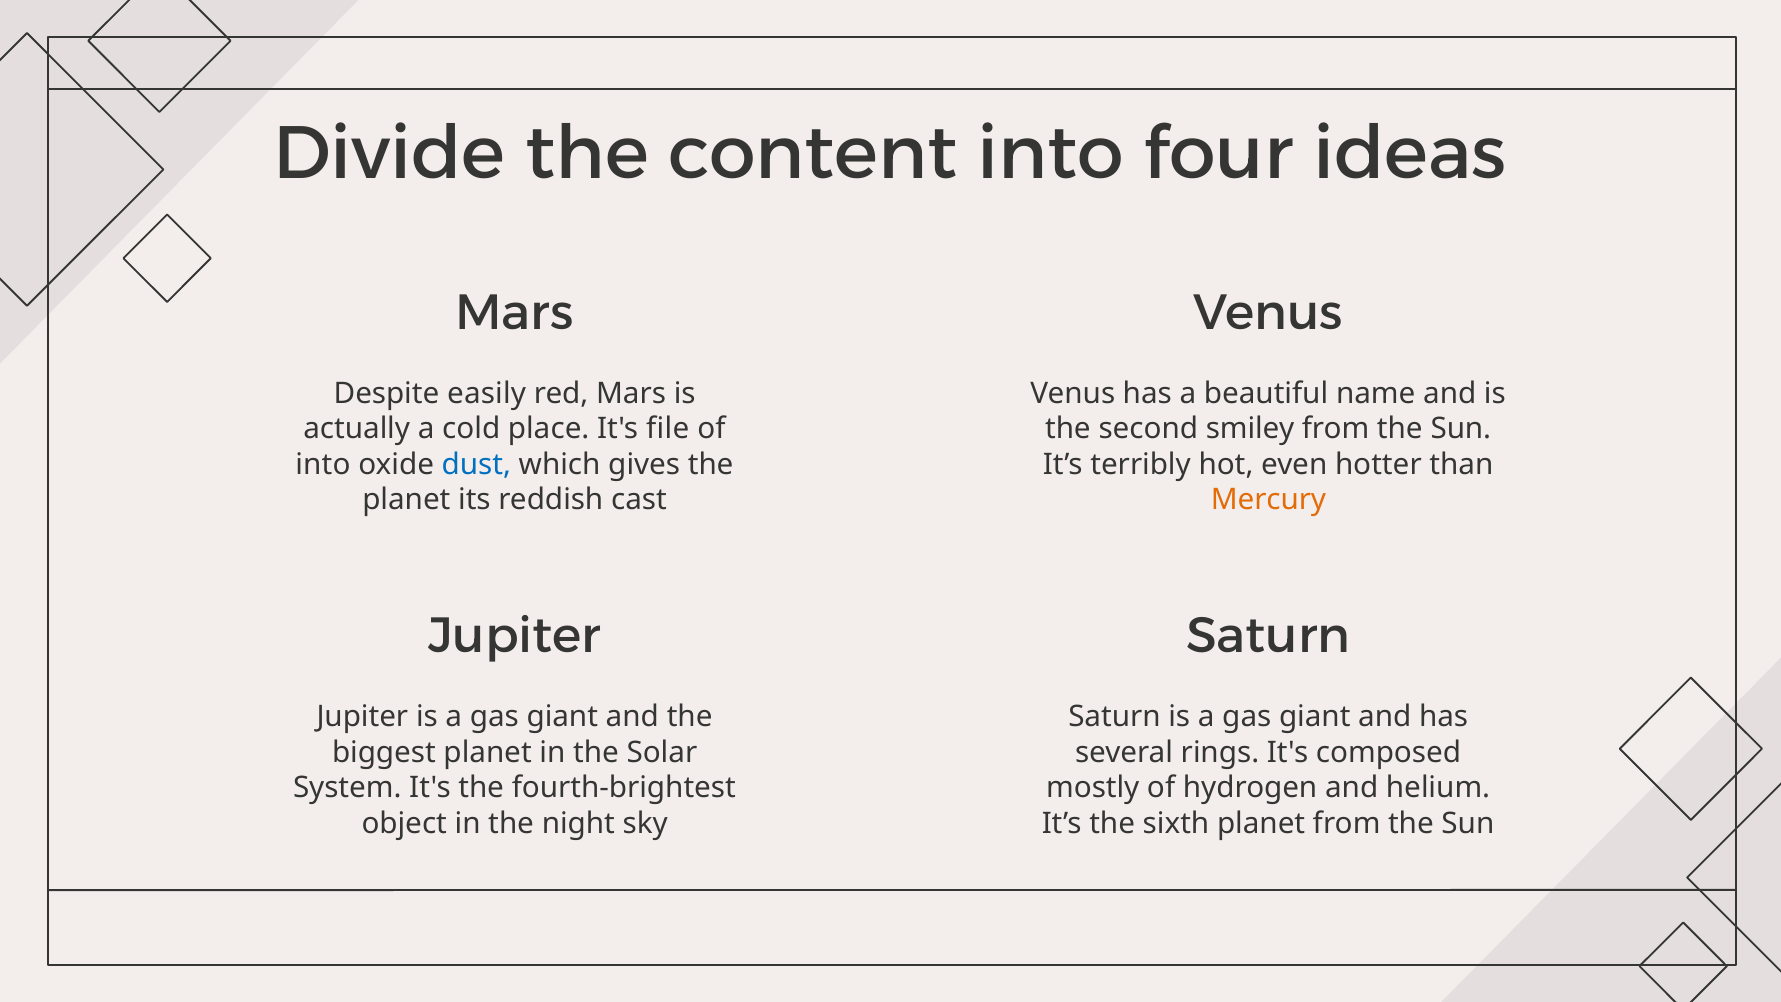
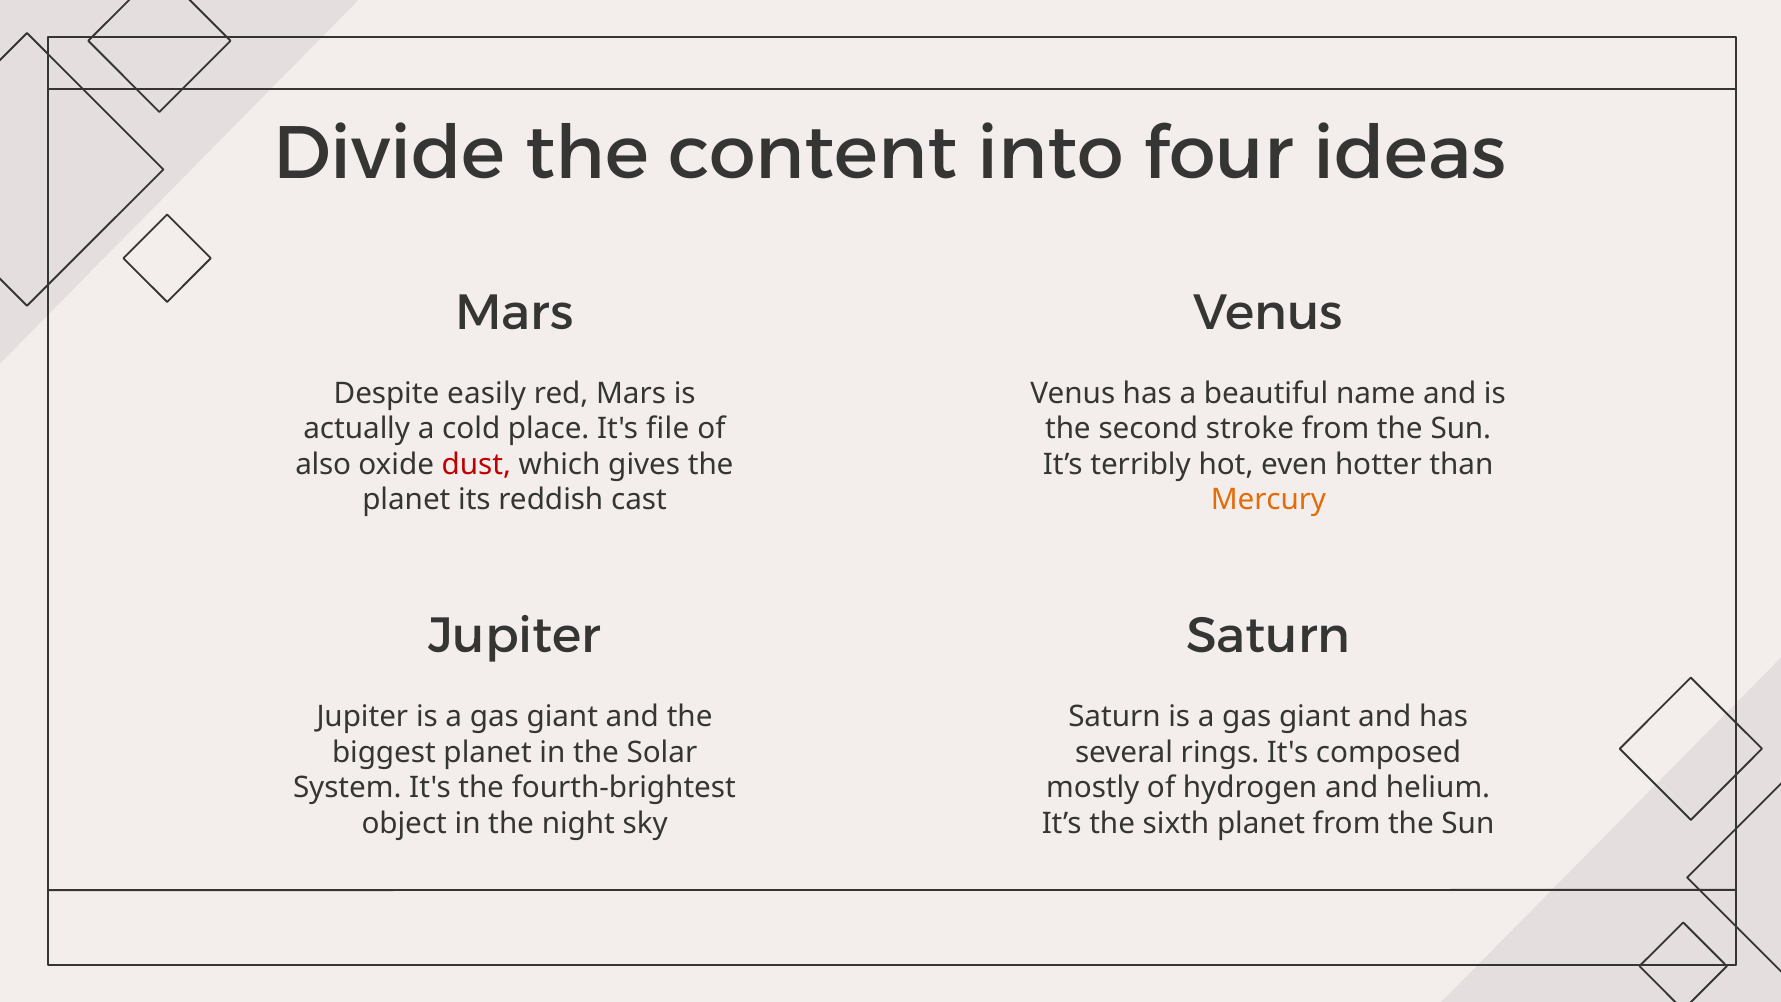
smiley: smiley -> stroke (1250, 429)
into: into -> also (323, 464)
dust colour: blue -> red (476, 464)
